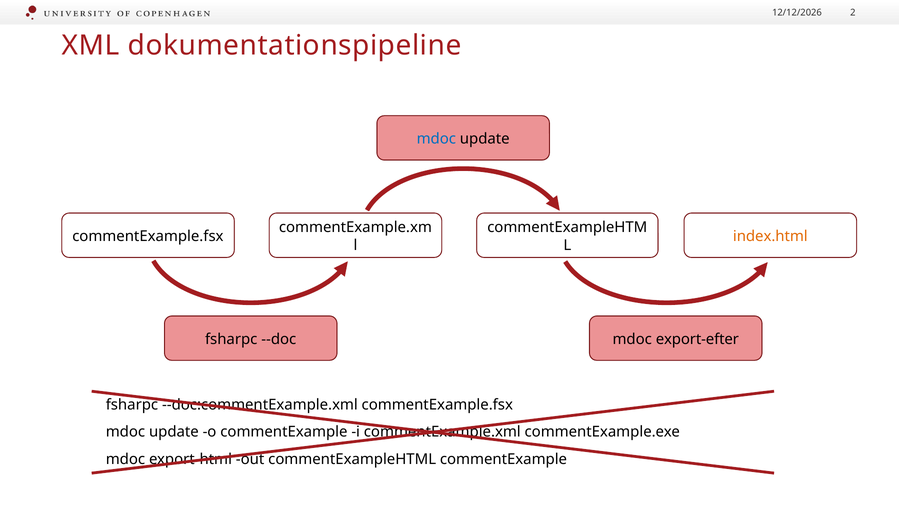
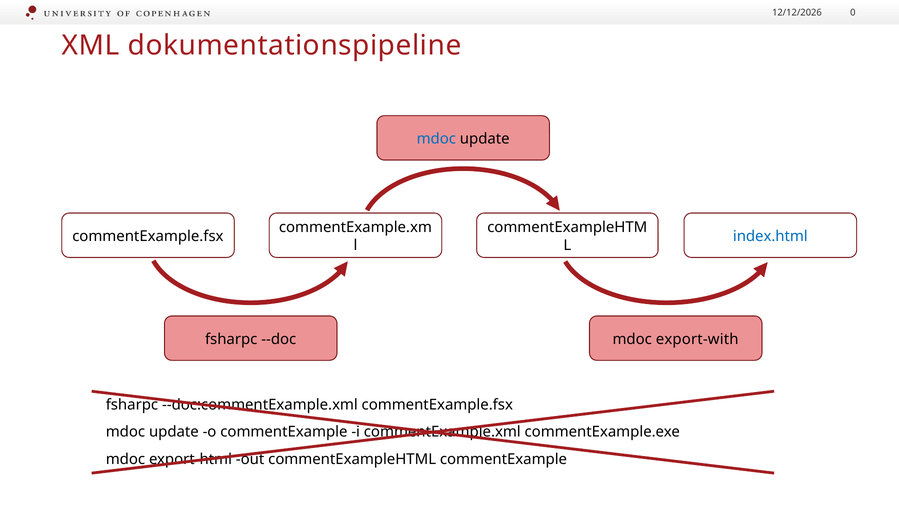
2: 2 -> 0 (853, 13)
index.html colour: orange -> blue (770, 237)
export-efter: export-efter -> export-with (697, 340)
